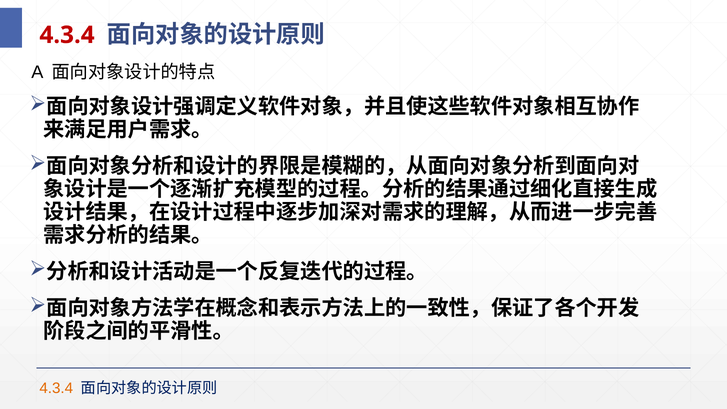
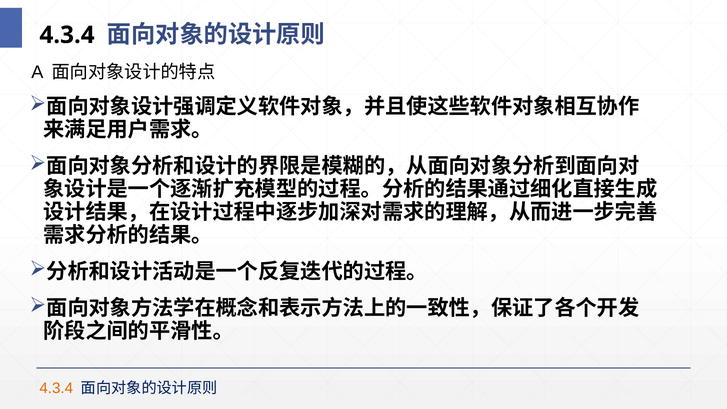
4.3.4 colour: red -> black (67, 35)
